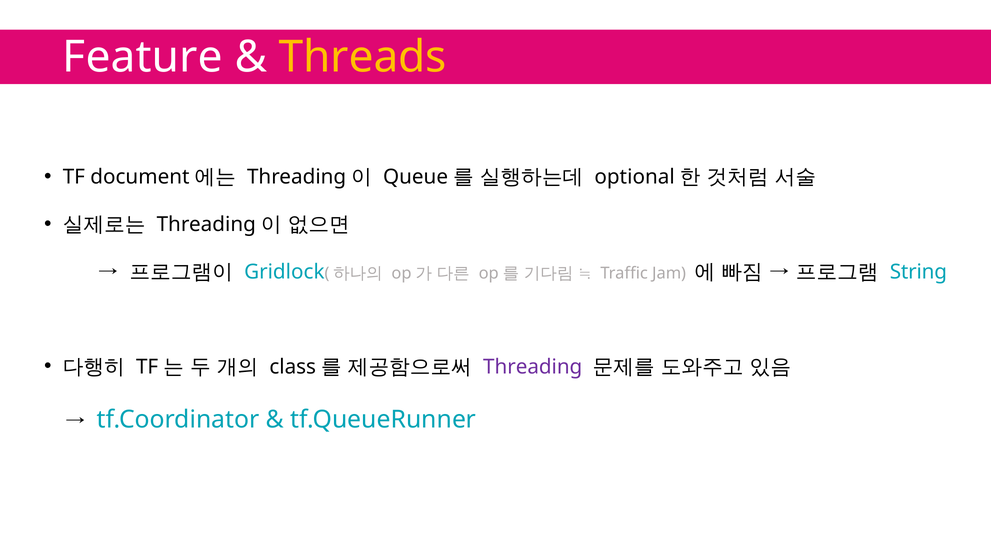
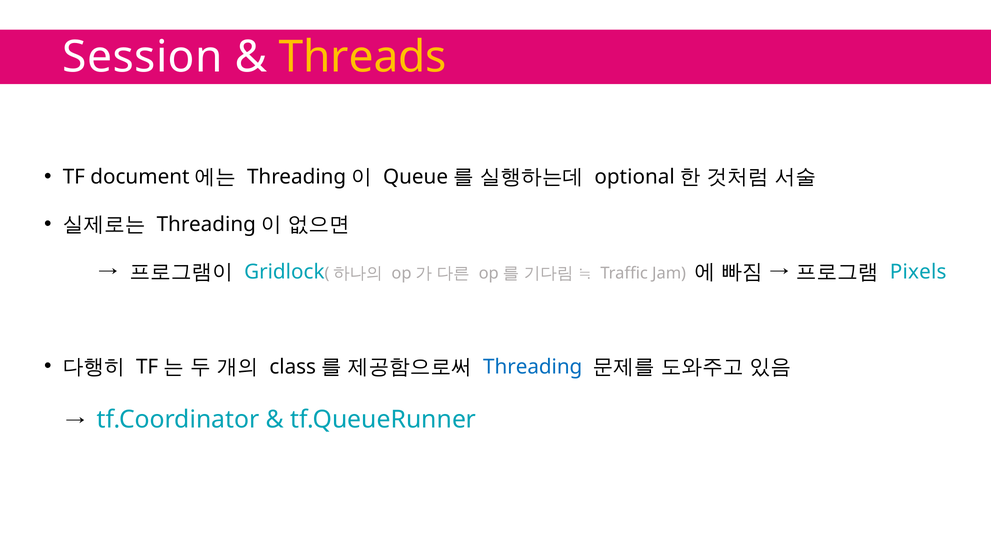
Feature: Feature -> Session (143, 57)
String: String -> Pixels (918, 272)
Threading colour: purple -> blue (533, 367)
